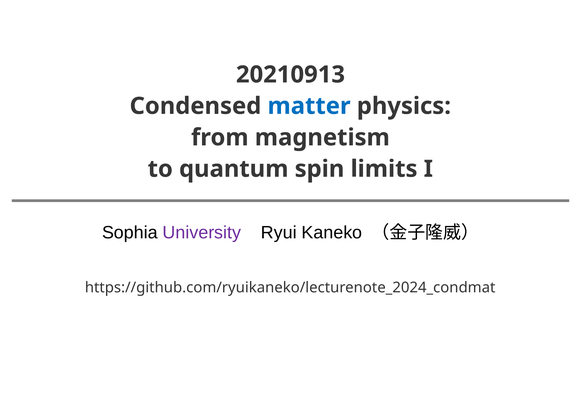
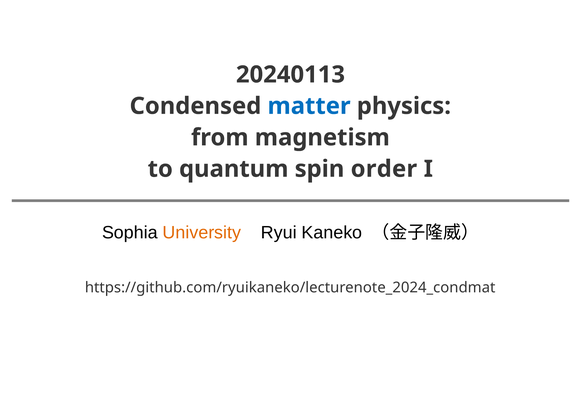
20210913: 20210913 -> 20240113 (290, 75)
limits: limits -> order (384, 169)
University colour: purple -> orange (202, 233)
